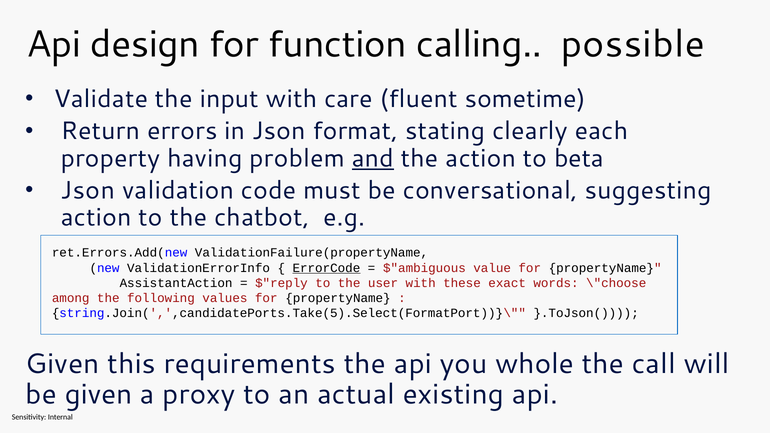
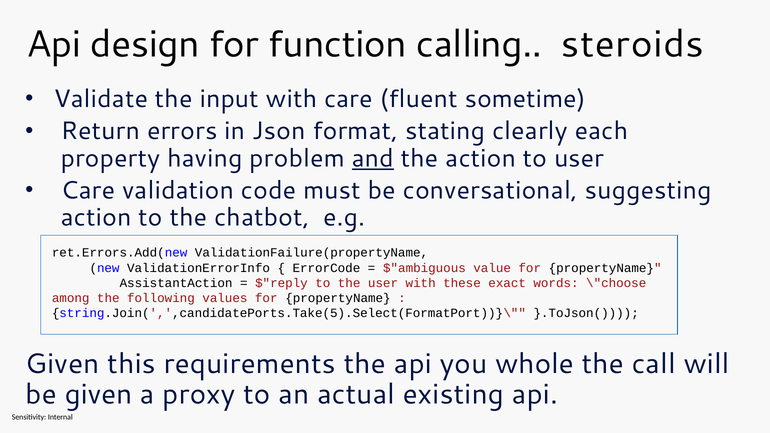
possible: possible -> steroids (633, 44)
to beta: beta -> user (579, 158)
Json: Json -> Care (88, 190)
ErrorCode underline: present -> none (326, 268)
